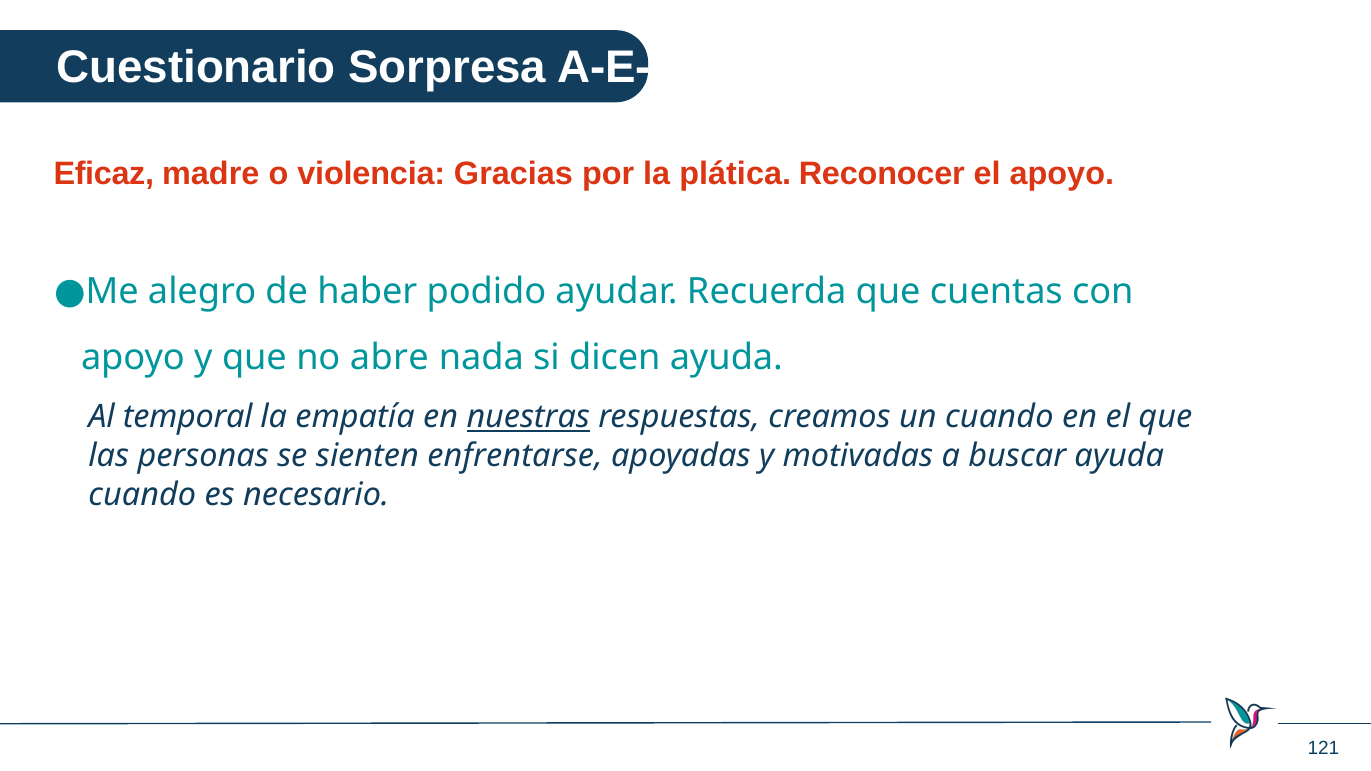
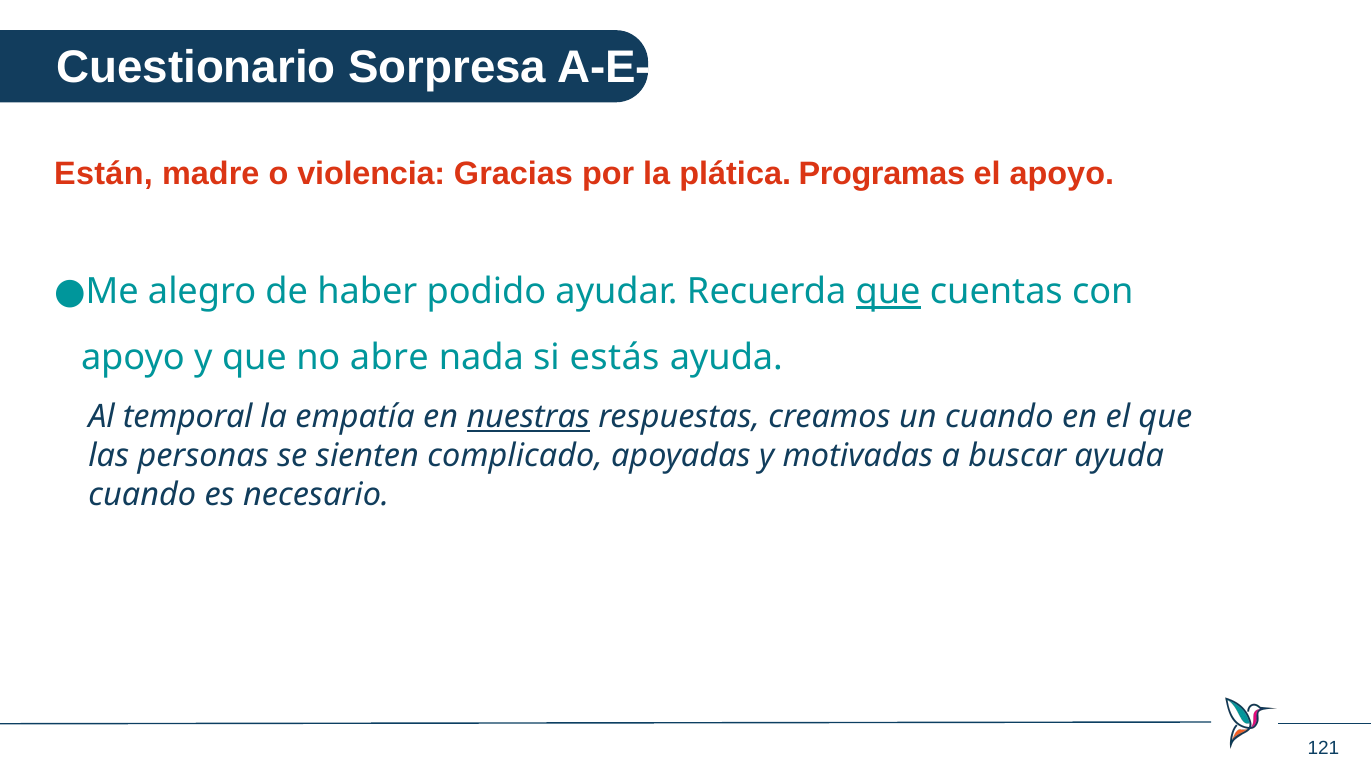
Eficaz: Eficaz -> Están (103, 174)
Reconocer: Reconocer -> Programas (882, 174)
que underline: none -> present (888, 292)
dicen: dicen -> estás (615, 357)
enfrentarse: enfrentarse -> complicado (515, 456)
